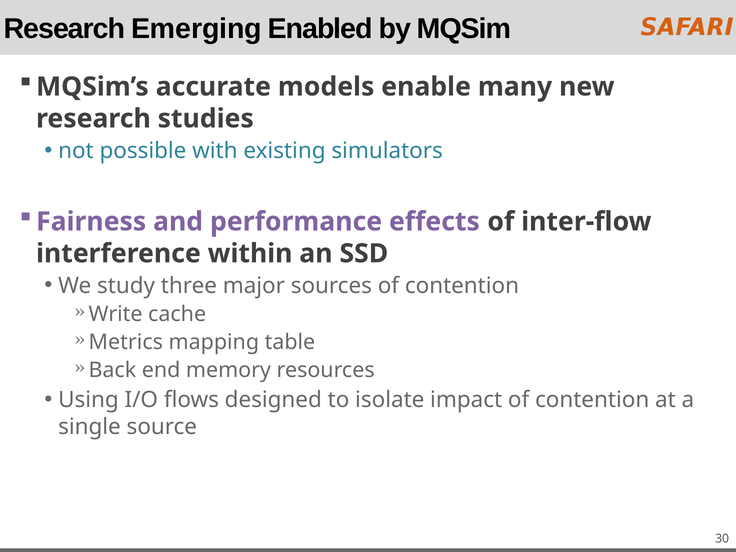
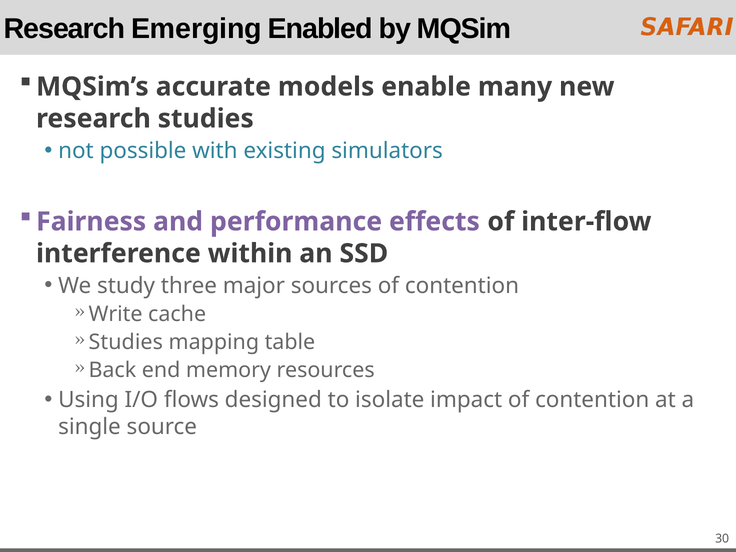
Metrics: Metrics -> Studies (126, 342)
